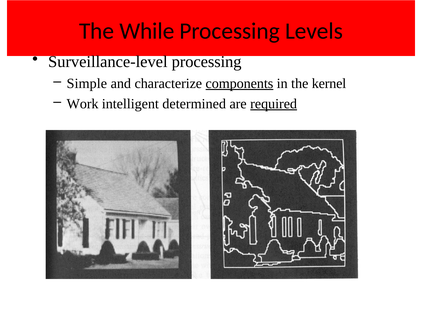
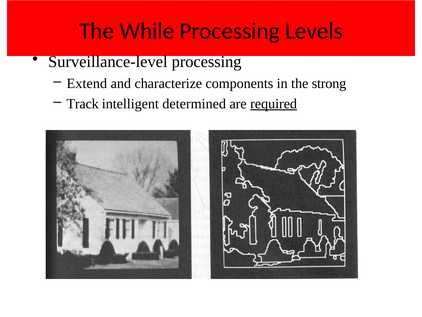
Simple: Simple -> Extend (87, 83)
components underline: present -> none (239, 83)
kernel: kernel -> strong (329, 83)
Work: Work -> Track (83, 104)
